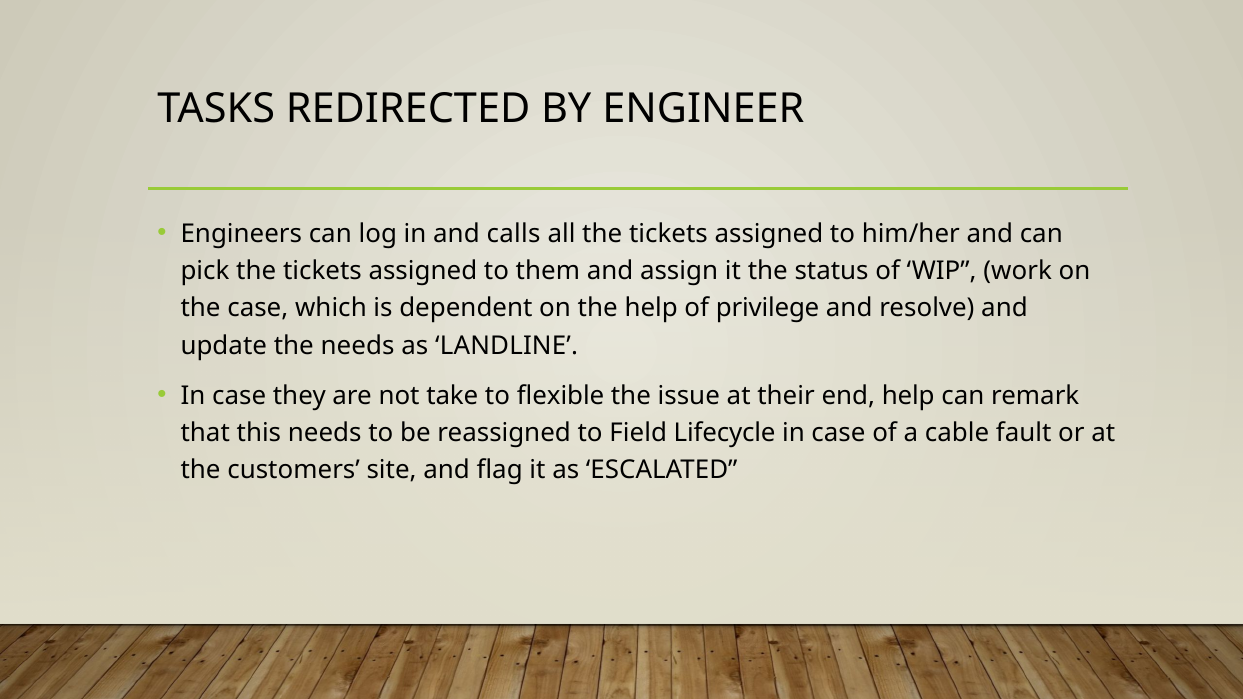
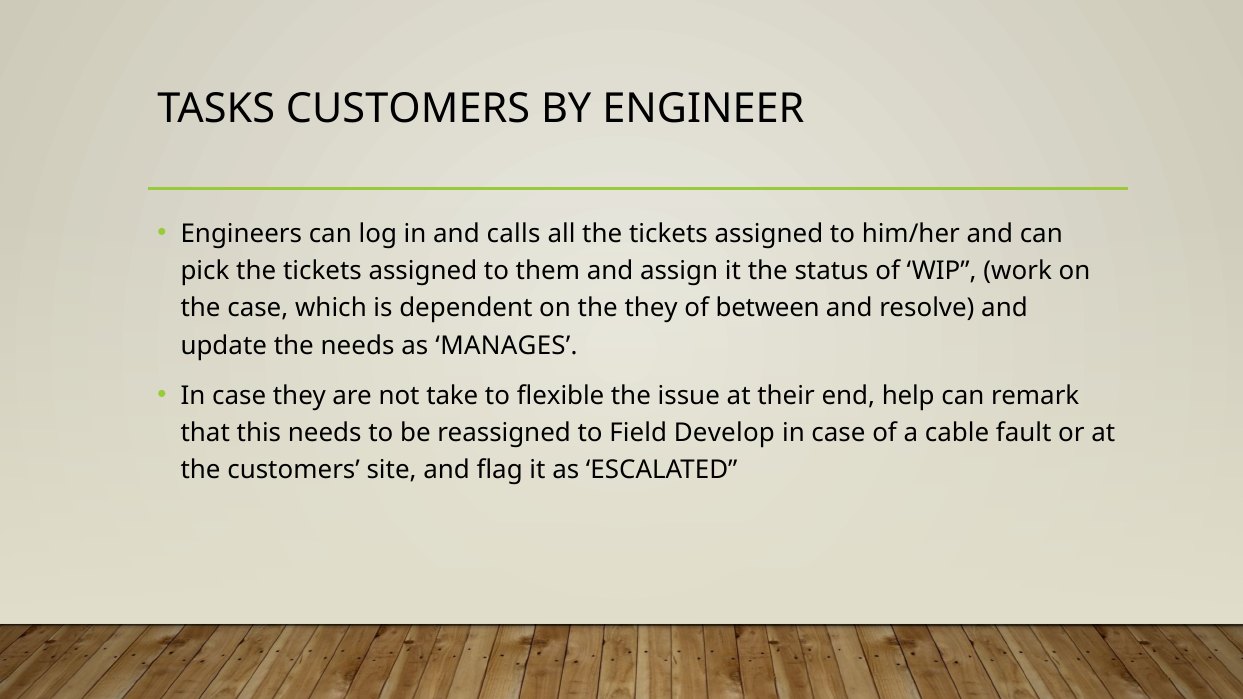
TASKS REDIRECTED: REDIRECTED -> CUSTOMERS (408, 109)
the help: help -> they (651, 308)
privilege: privilege -> between (768, 308)
LANDLINE: LANDLINE -> MANAGES (507, 346)
Lifecycle: Lifecycle -> Develop (724, 433)
